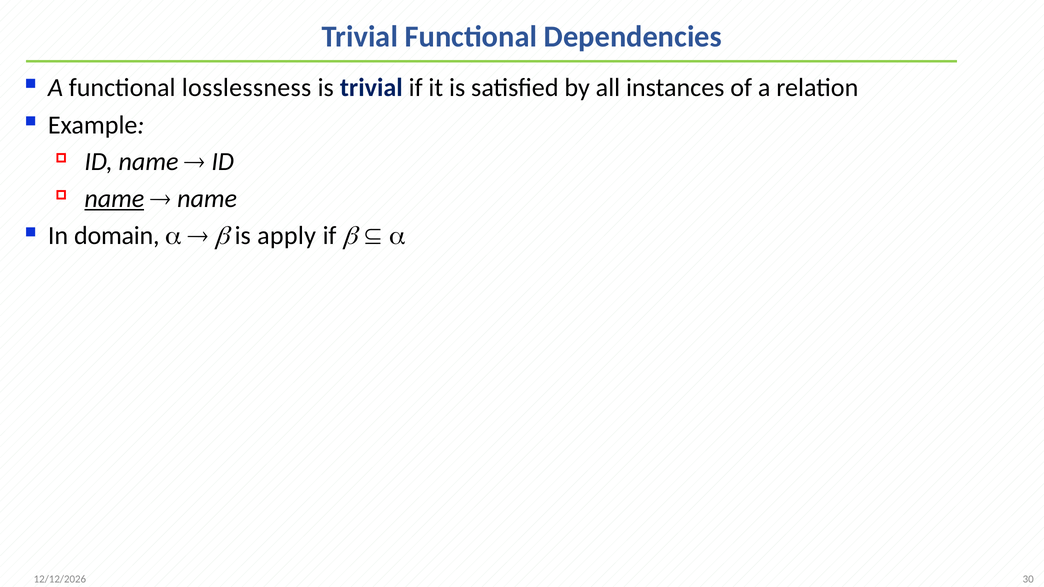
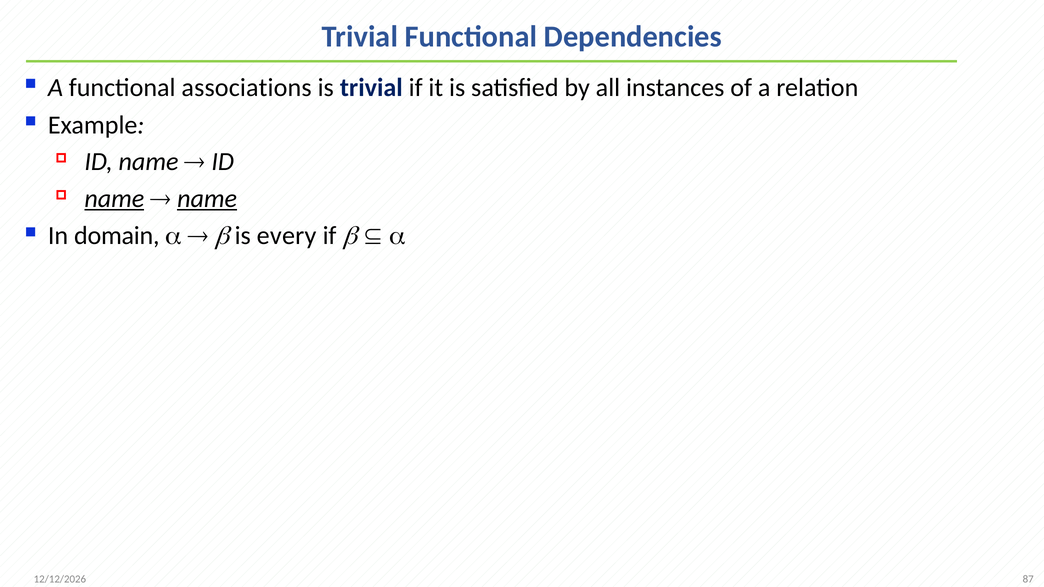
losslessness: losslessness -> associations (247, 88)
name underline: none -> present (207, 198)
apply: apply -> every (287, 236)
30: 30 -> 87 (1028, 580)
